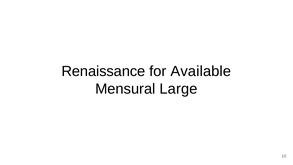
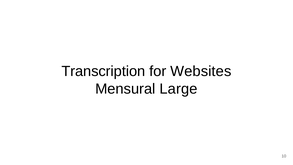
Renaissance: Renaissance -> Transcription (103, 71)
Available: Available -> Websites (201, 71)
